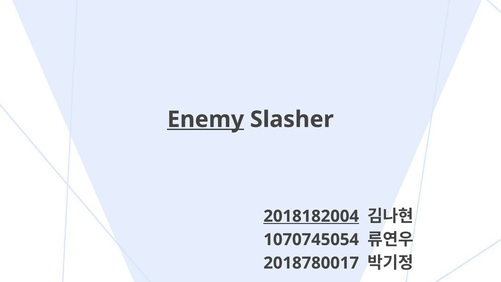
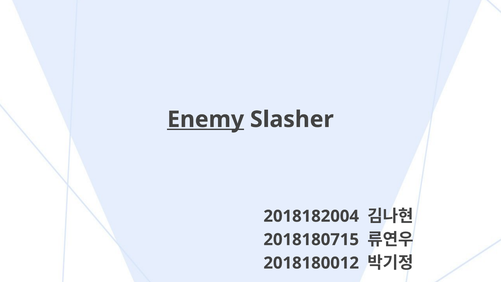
2018182004 underline: present -> none (311, 216)
1070745054: 1070745054 -> 2018180715 (311, 239)
2018780017: 2018780017 -> 2018180012 (311, 263)
